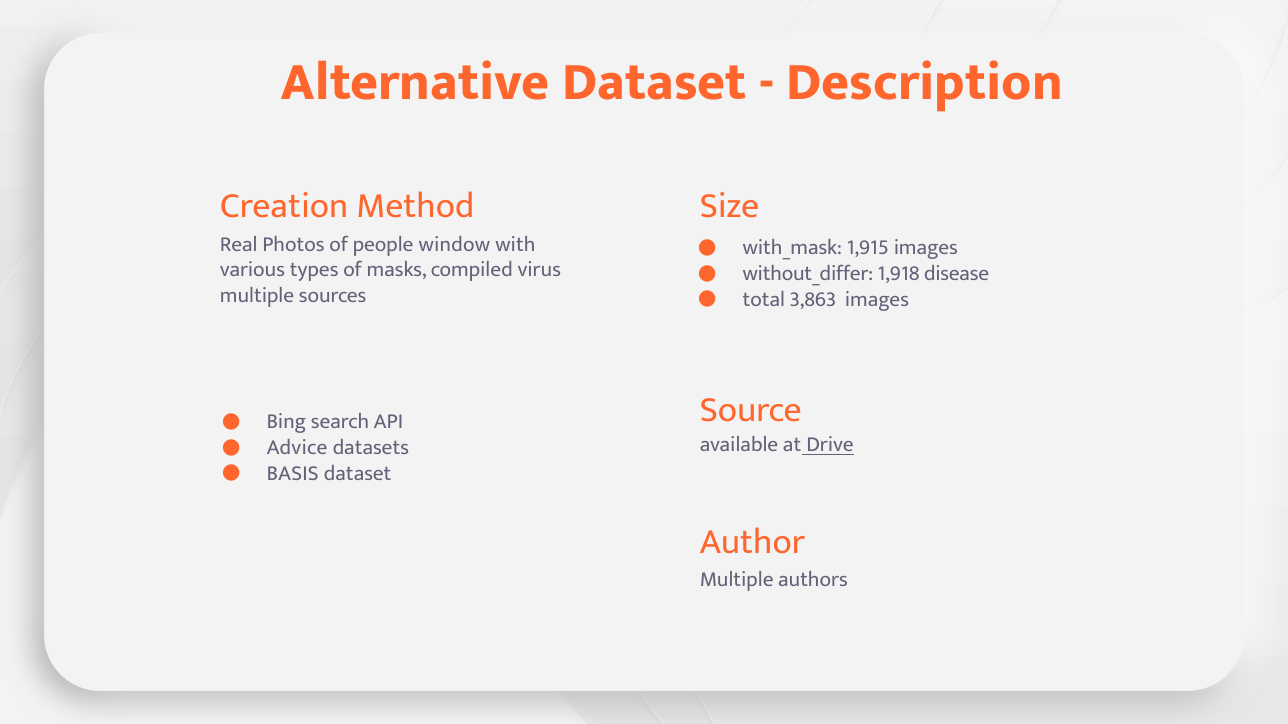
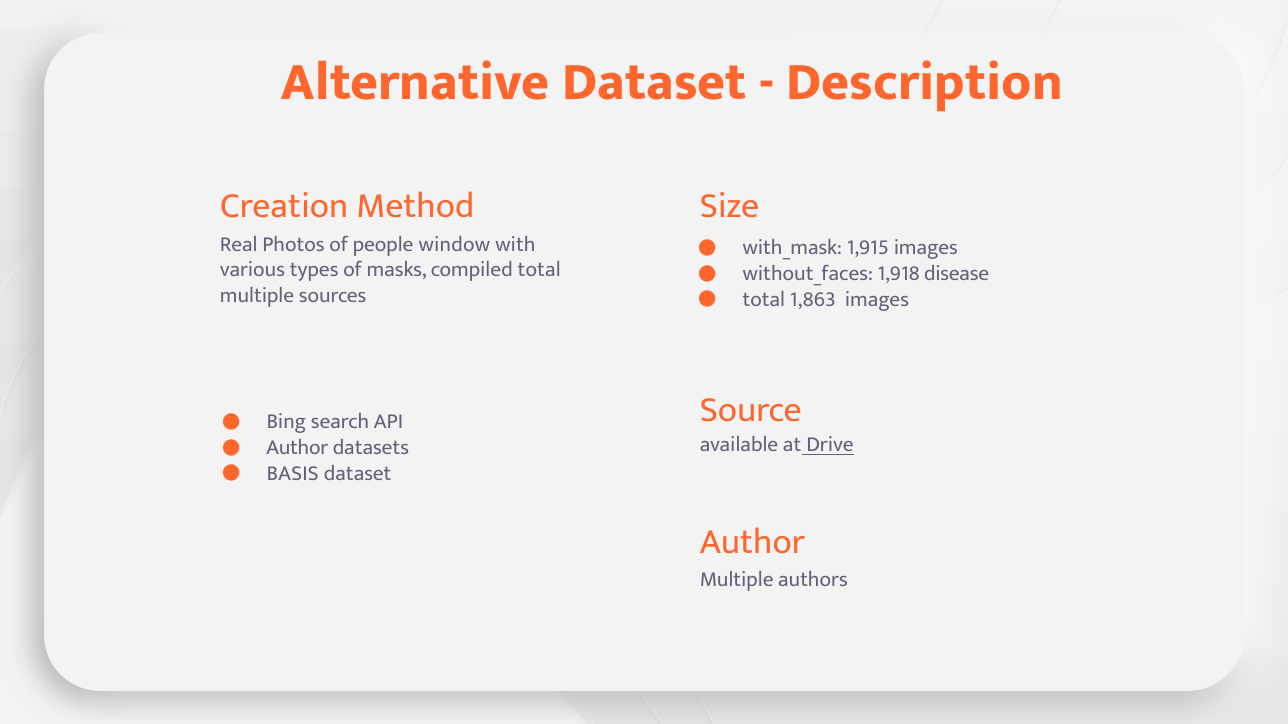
without_differ: without_differ -> without_faces (808, 274)
compiled virus: virus -> total (539, 270)
3,863: 3,863 -> 1,863 (813, 299)
Advice: Advice -> Author (297, 448)
